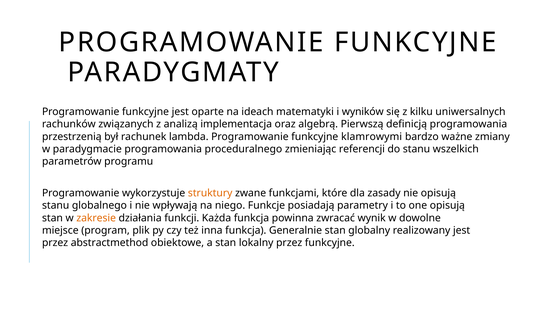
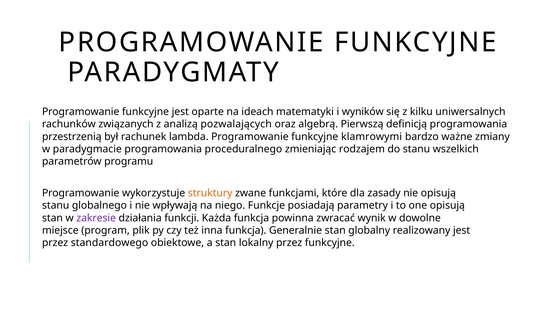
implementacja: implementacja -> pozwalających (236, 124)
referencji: referencji -> rodzajem (362, 149)
zakresie colour: orange -> purple (96, 218)
abstractmethod: abstractmethod -> standardowego (109, 243)
